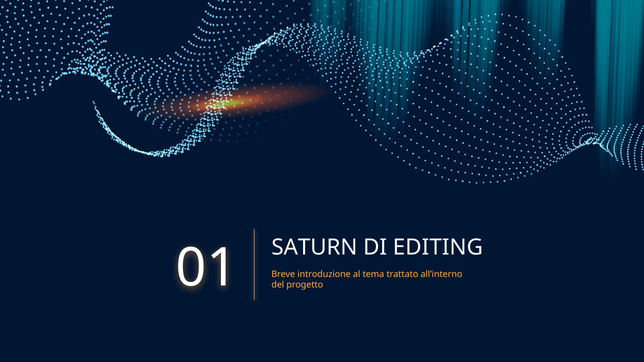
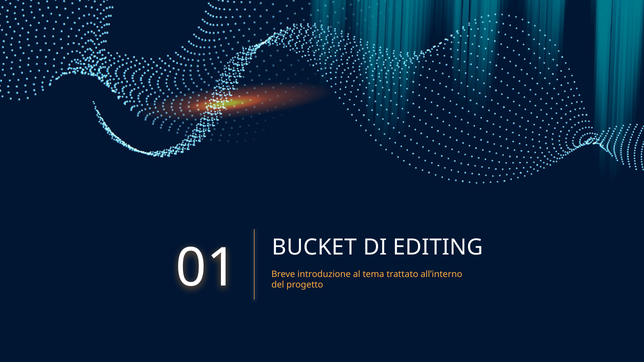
SATURN: SATURN -> BUCKET (314, 248)
